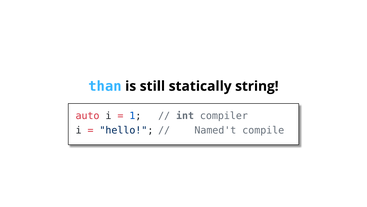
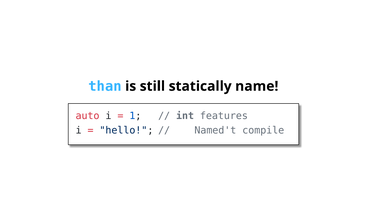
string: string -> name (257, 86)
compiler: compiler -> features (224, 115)
